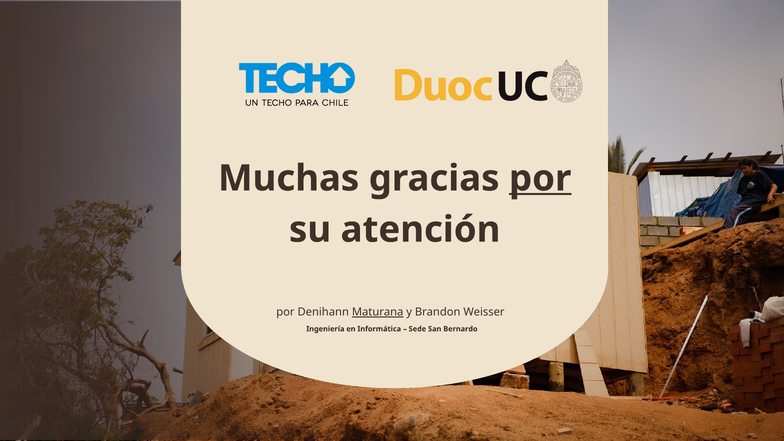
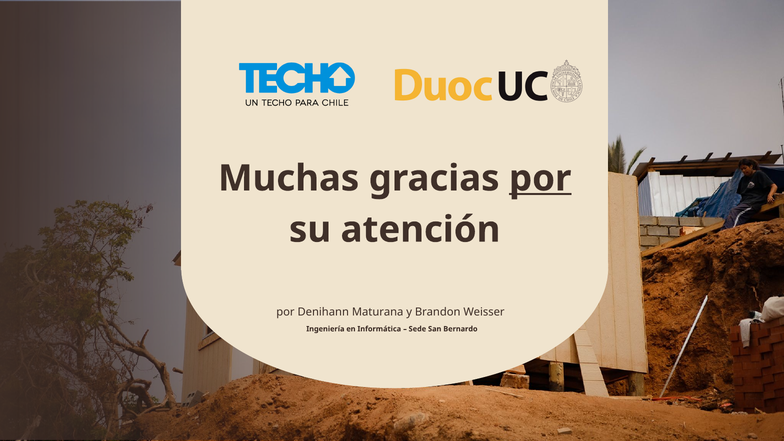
Maturana underline: present -> none (378, 312)
